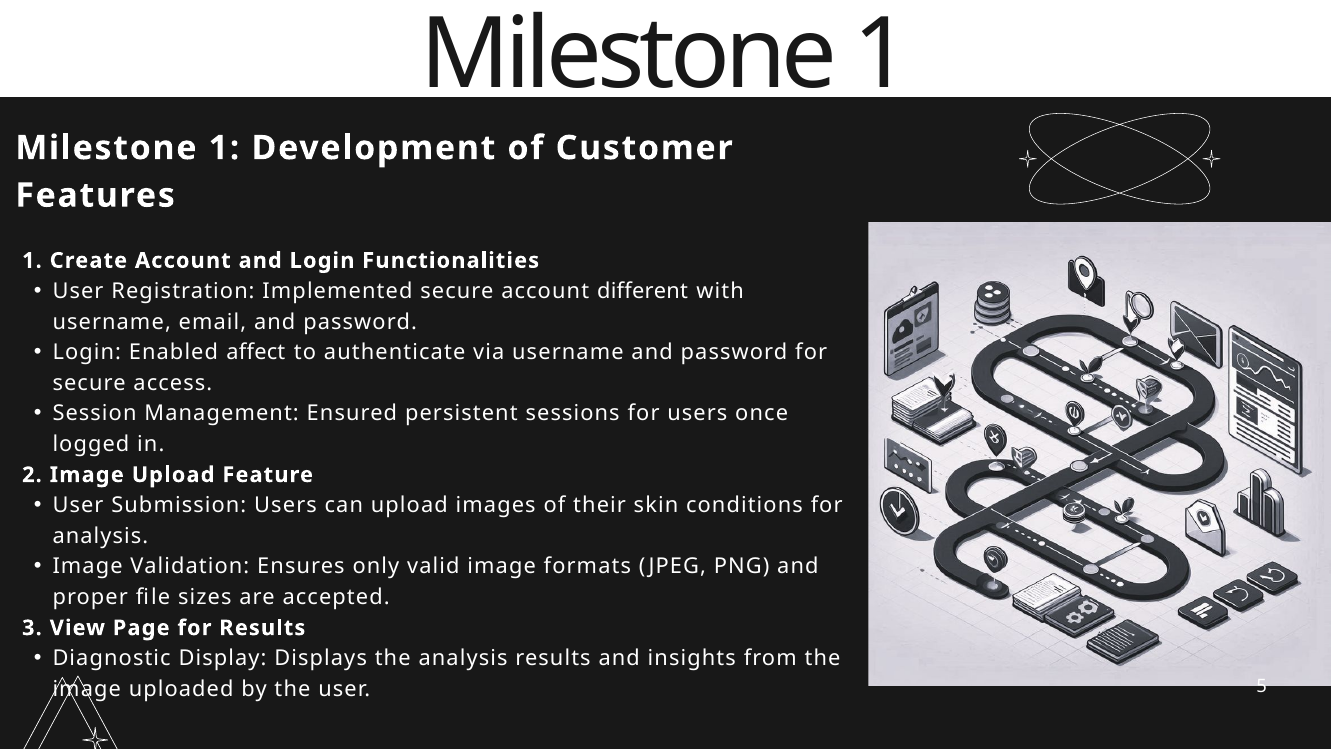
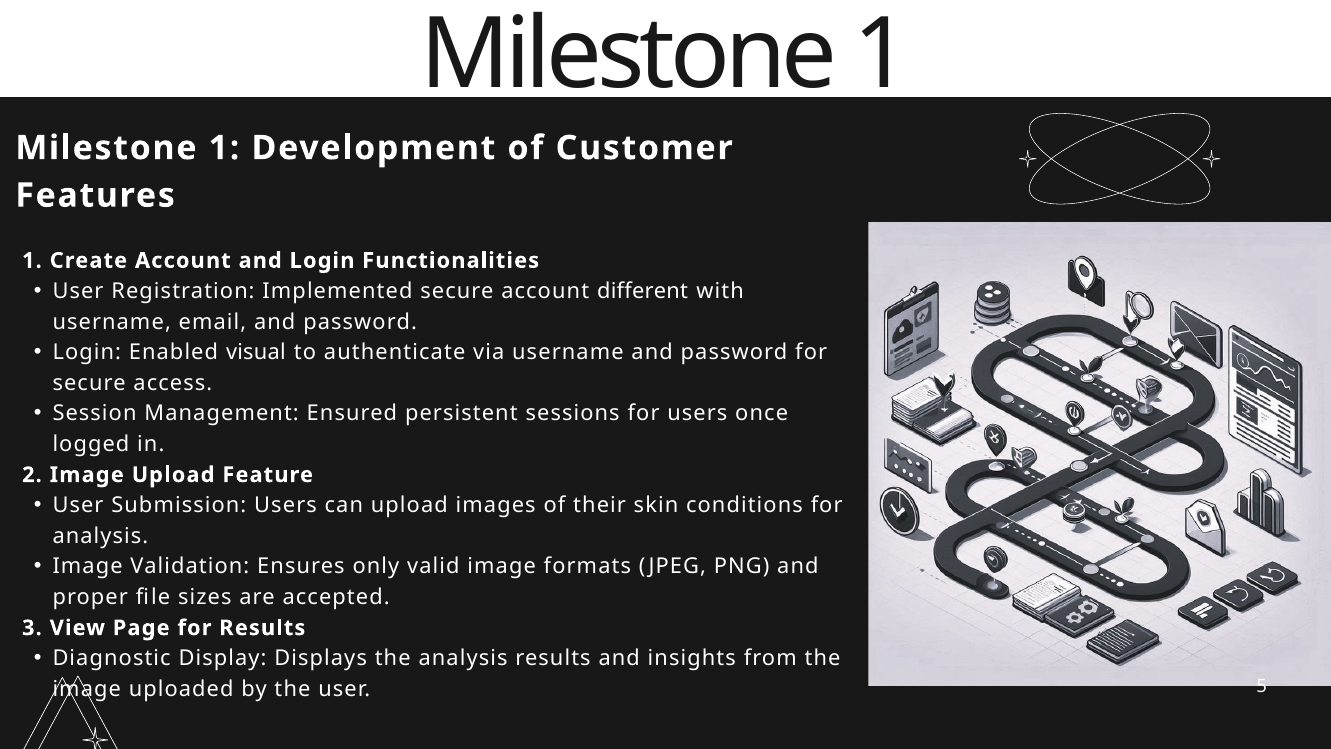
affect: affect -> visual (256, 352)
